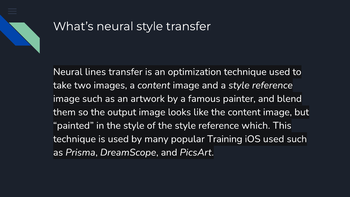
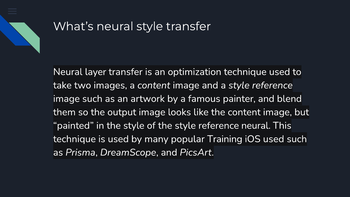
lines: lines -> layer (96, 72)
reference which: which -> neural (256, 125)
